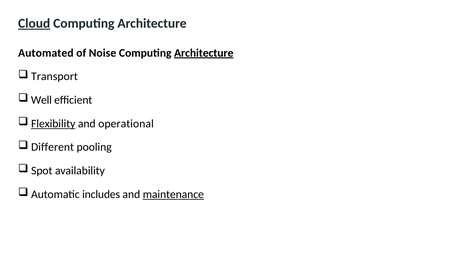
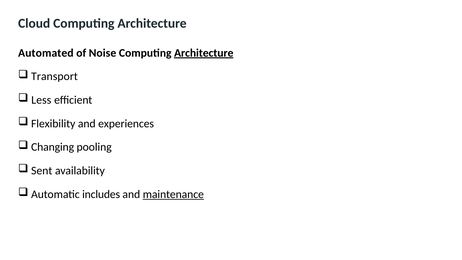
Cloud underline: present -> none (34, 23)
Well: Well -> Less (41, 100)
Flexibility underline: present -> none (53, 124)
operational: operational -> experiences (126, 124)
Different: Different -> Changing (53, 147)
Spot: Spot -> Sent (42, 171)
